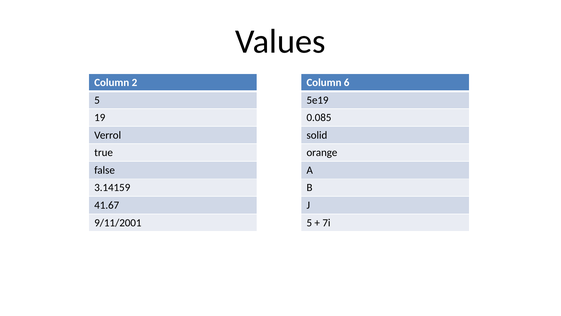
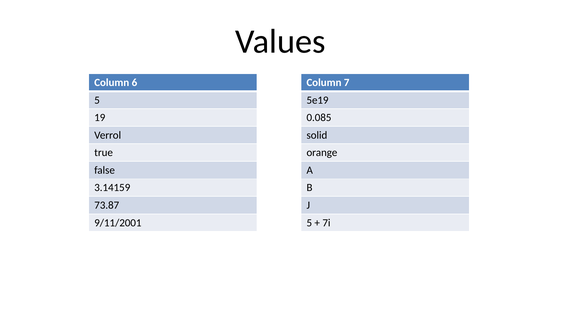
2: 2 -> 6 (134, 83)
6: 6 -> 7 (347, 83)
41.67: 41.67 -> 73.87 (107, 205)
